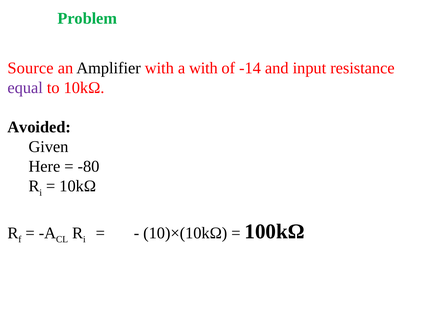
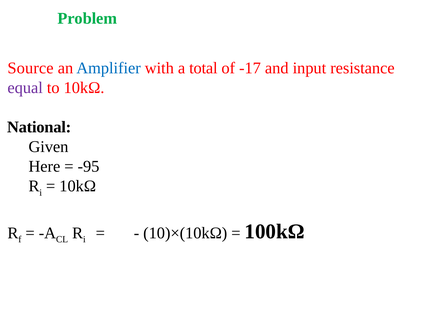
Amplifier colour: black -> blue (109, 68)
a with: with -> total (203, 68)
-14: -14 -> -17 (250, 68)
Avoided: Avoided -> National (39, 127)
-80: -80 -> -95 (88, 166)
